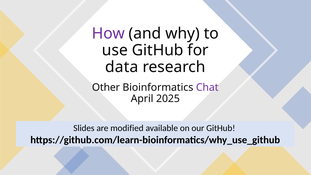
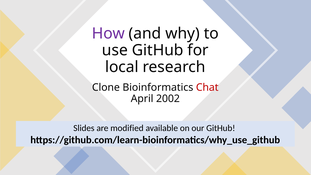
data: data -> local (122, 67)
Other: Other -> Clone (106, 87)
Chat colour: purple -> red (207, 87)
2025: 2025 -> 2002 (168, 99)
